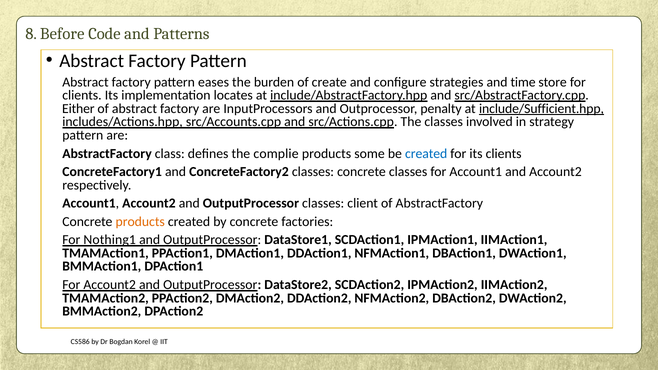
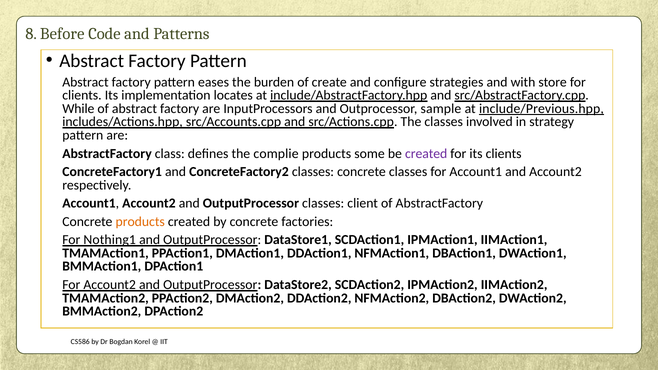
time: time -> with (523, 82)
Either: Either -> While (78, 109)
penalty: penalty -> sample (441, 109)
include/Sufficient.hpp: include/Sufficient.hpp -> include/Previous.hpp (541, 109)
created colour: blue -> purple (426, 154)
